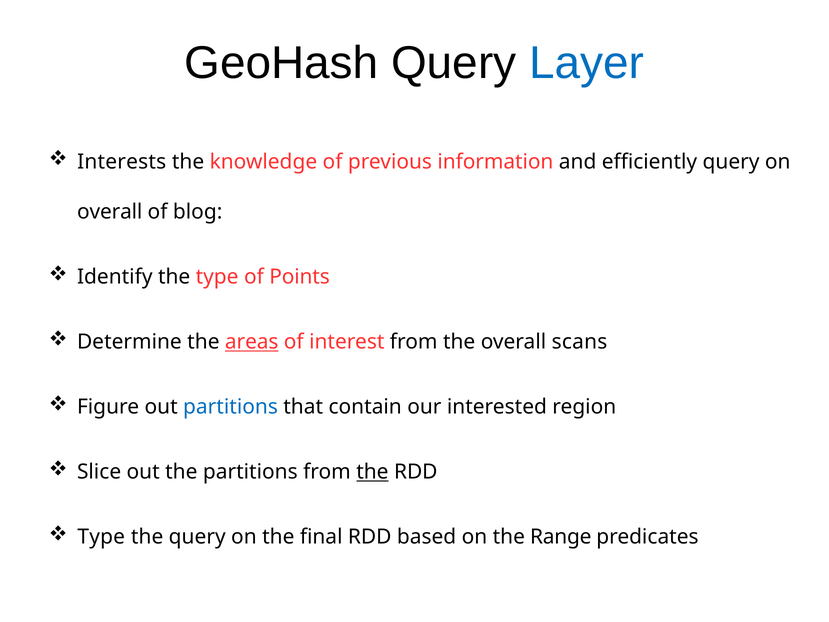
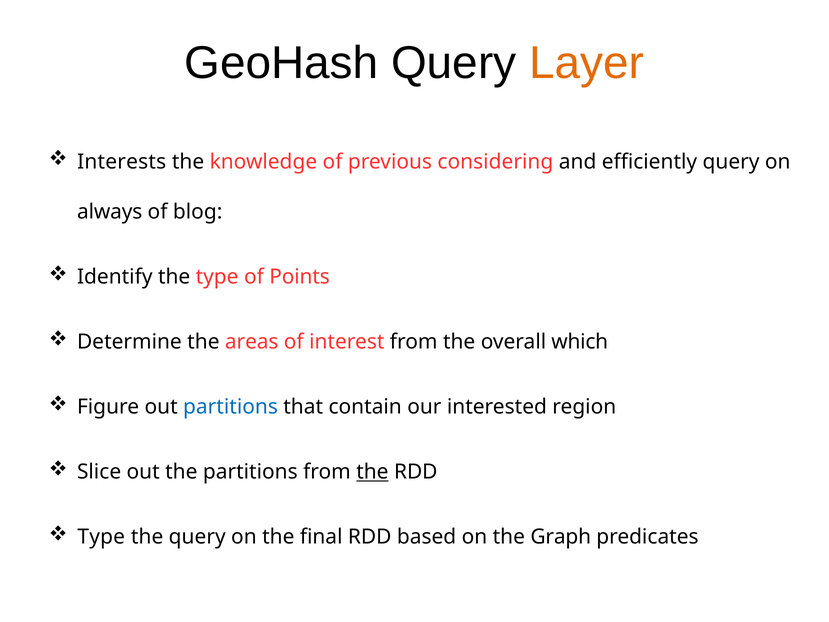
Layer colour: blue -> orange (587, 63)
information: information -> considering (495, 162)
overall: overall -> always (110, 212)
areas underline: present -> none (252, 342)
scans: scans -> which (580, 342)
Range: Range -> Graph (561, 537)
